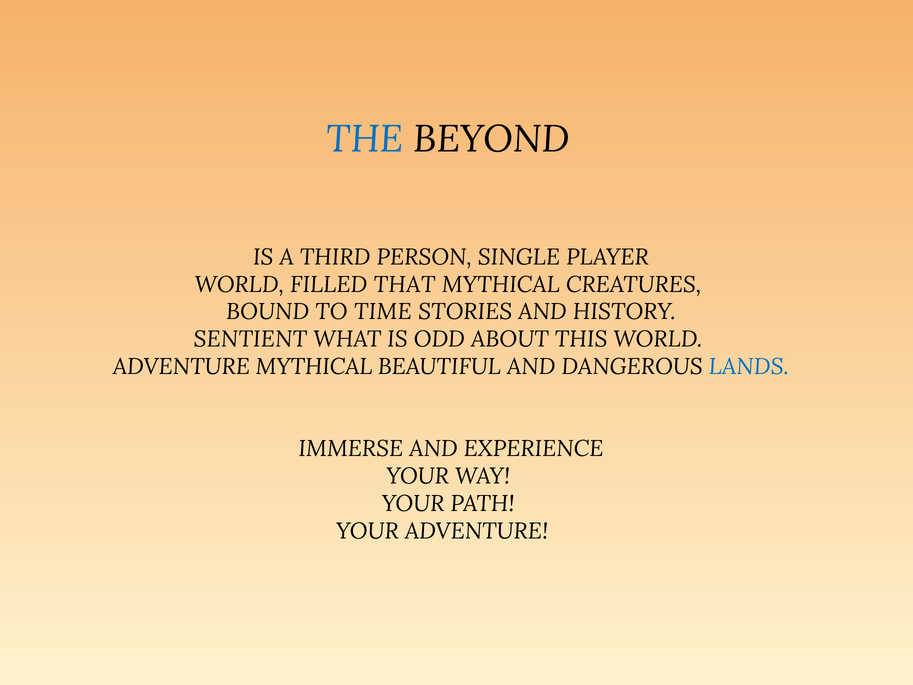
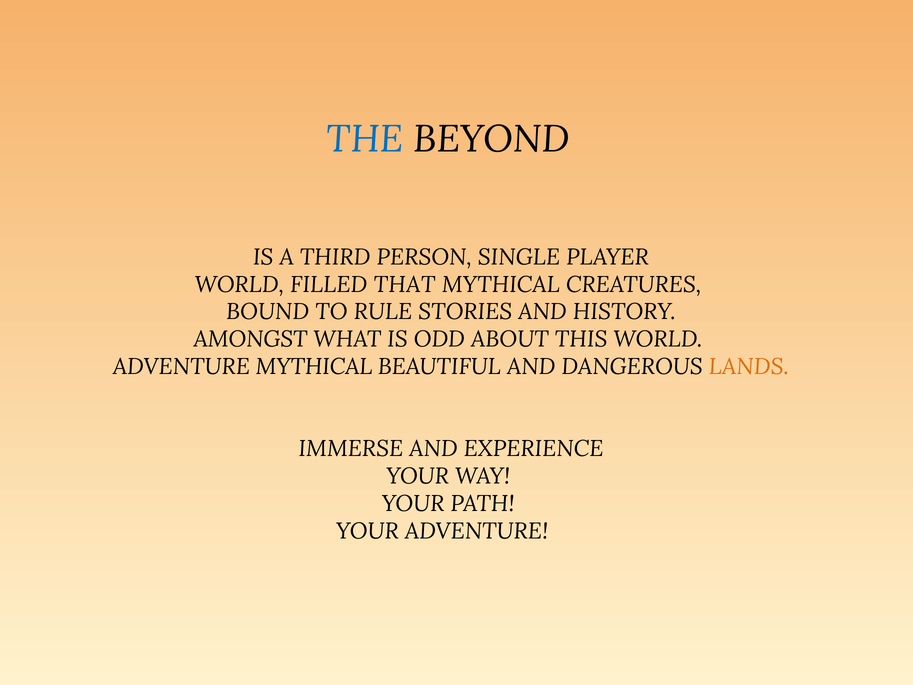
TIME: TIME -> RULE (383, 312)
SENTIENT: SENTIENT -> AMONGST (250, 339)
LANDS colour: blue -> orange (749, 367)
